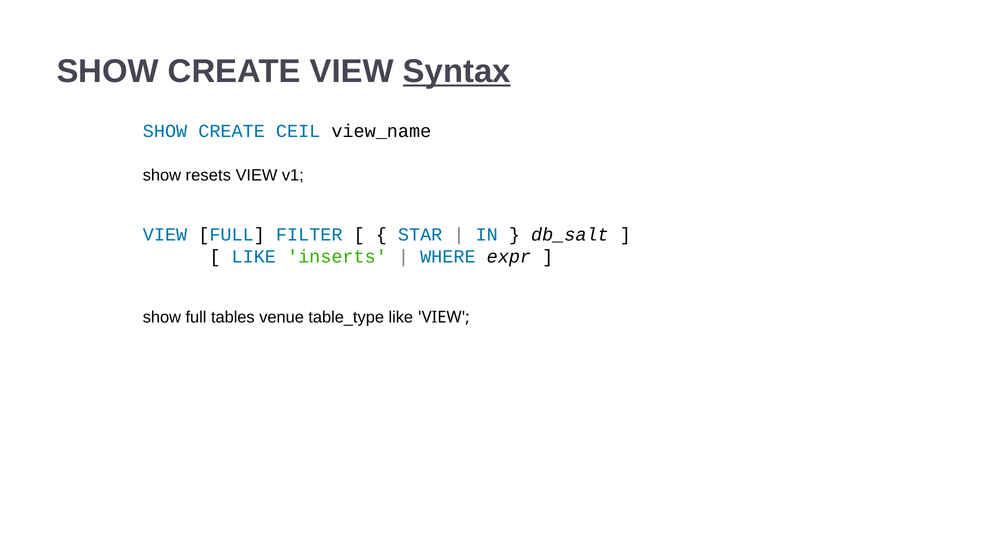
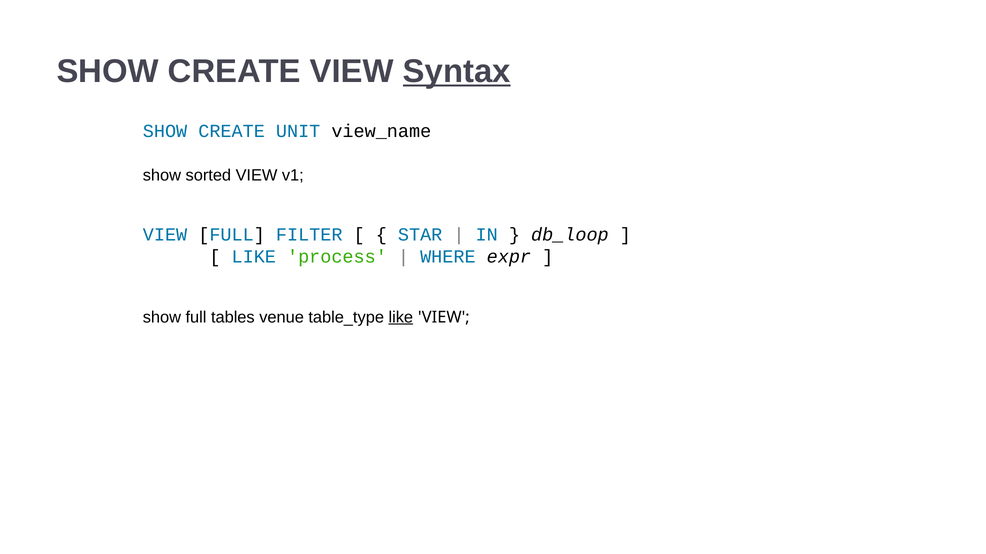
CEIL: CEIL -> UNIT (298, 131)
resets: resets -> sorted (208, 176)
db_salt: db_salt -> db_loop (570, 235)
inserts: inserts -> process (337, 257)
like underline: none -> present (401, 317)
